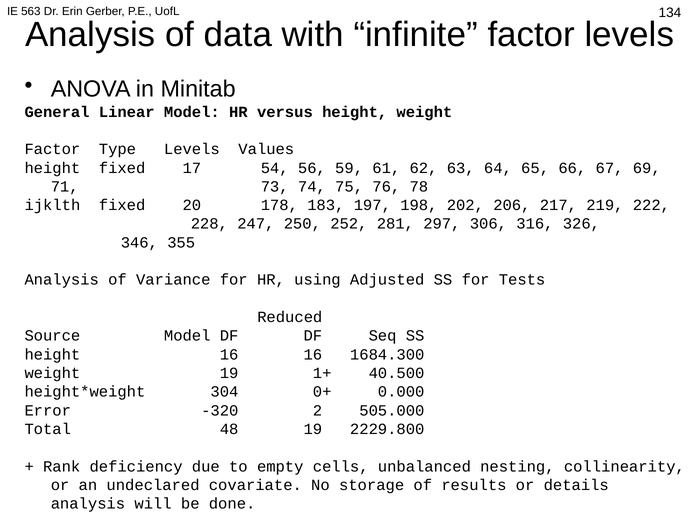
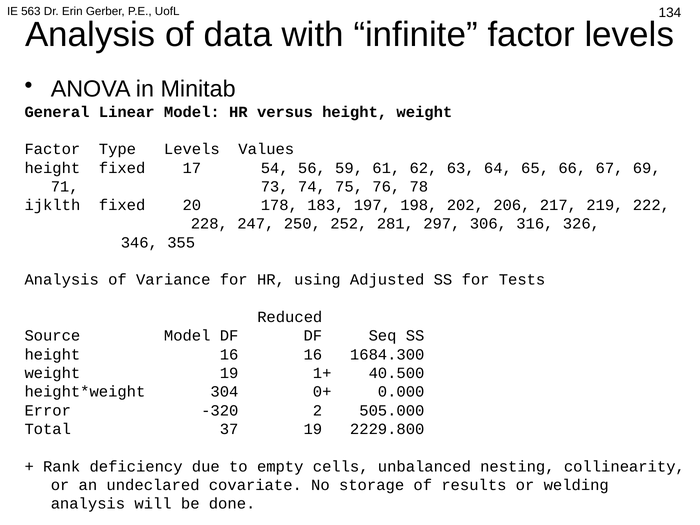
48: 48 -> 37 (229, 429)
details: details -> welding (576, 485)
